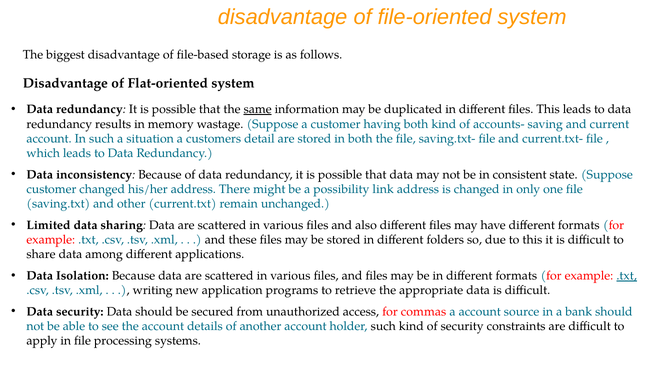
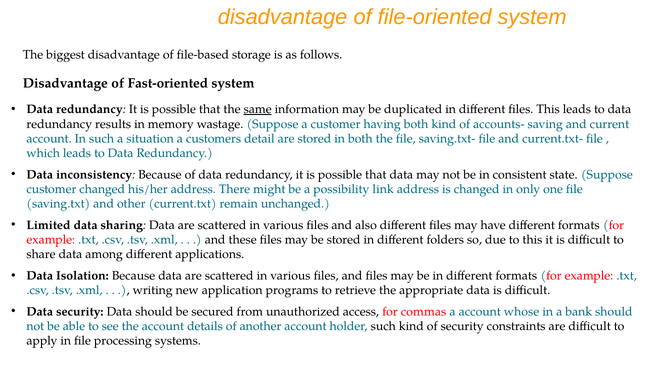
Flat-oriented: Flat-oriented -> Fast-oriented (168, 83)
.txt underline: present -> none (627, 276)
source: source -> whose (522, 312)
